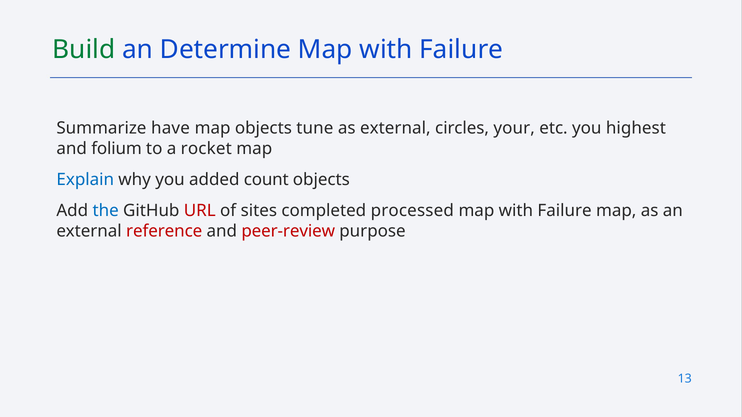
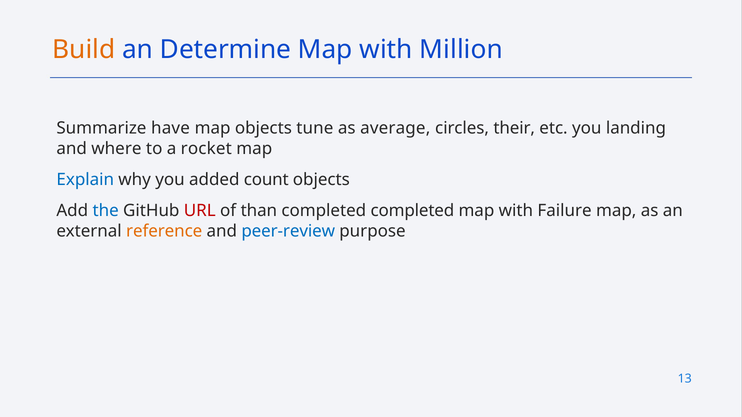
Build colour: green -> orange (84, 50)
Failure: Failure -> Million (461, 50)
as external: external -> average (395, 128)
your: your -> their (514, 128)
highest: highest -> landing (636, 128)
folium: folium -> where (116, 149)
sites: sites -> than (259, 211)
completed processed: processed -> completed (412, 211)
reference colour: red -> orange (164, 231)
peer-review colour: red -> blue (288, 231)
